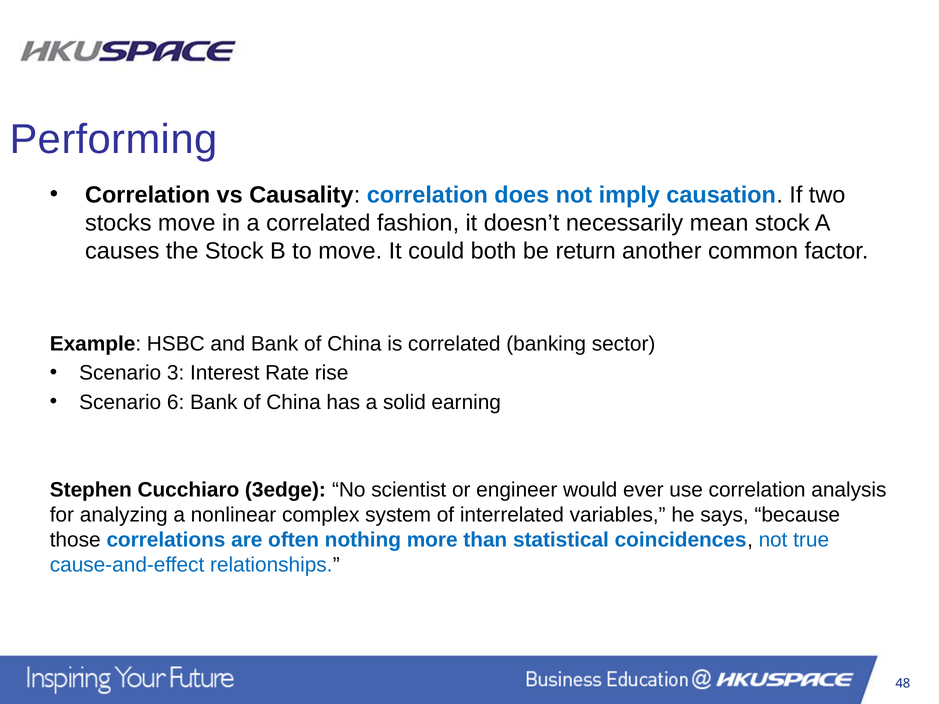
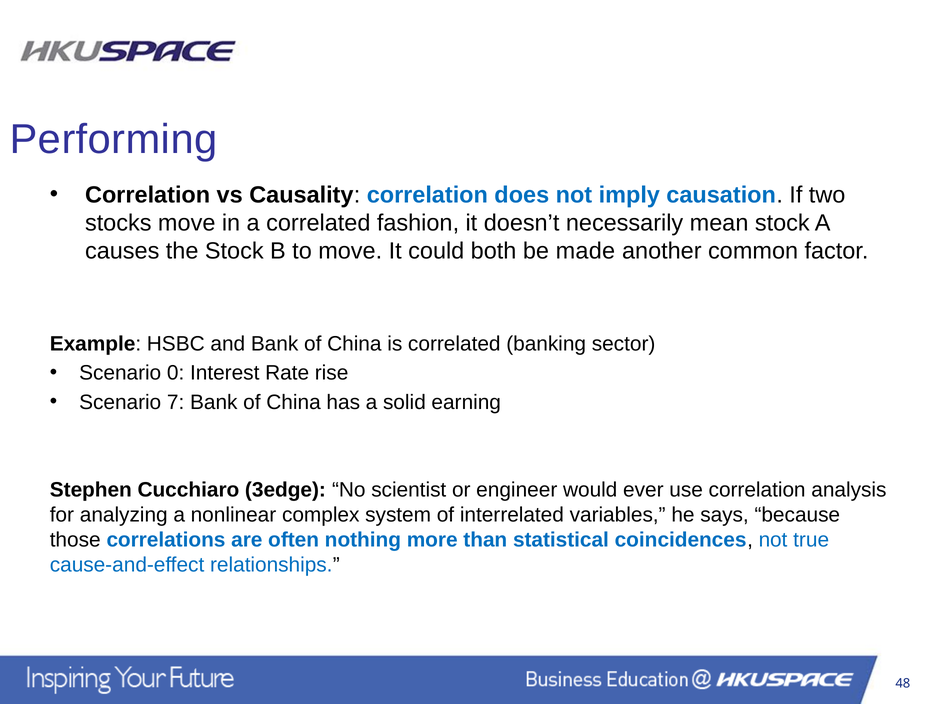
return: return -> made (585, 251)
3: 3 -> 0 (176, 373)
6: 6 -> 7 (176, 402)
